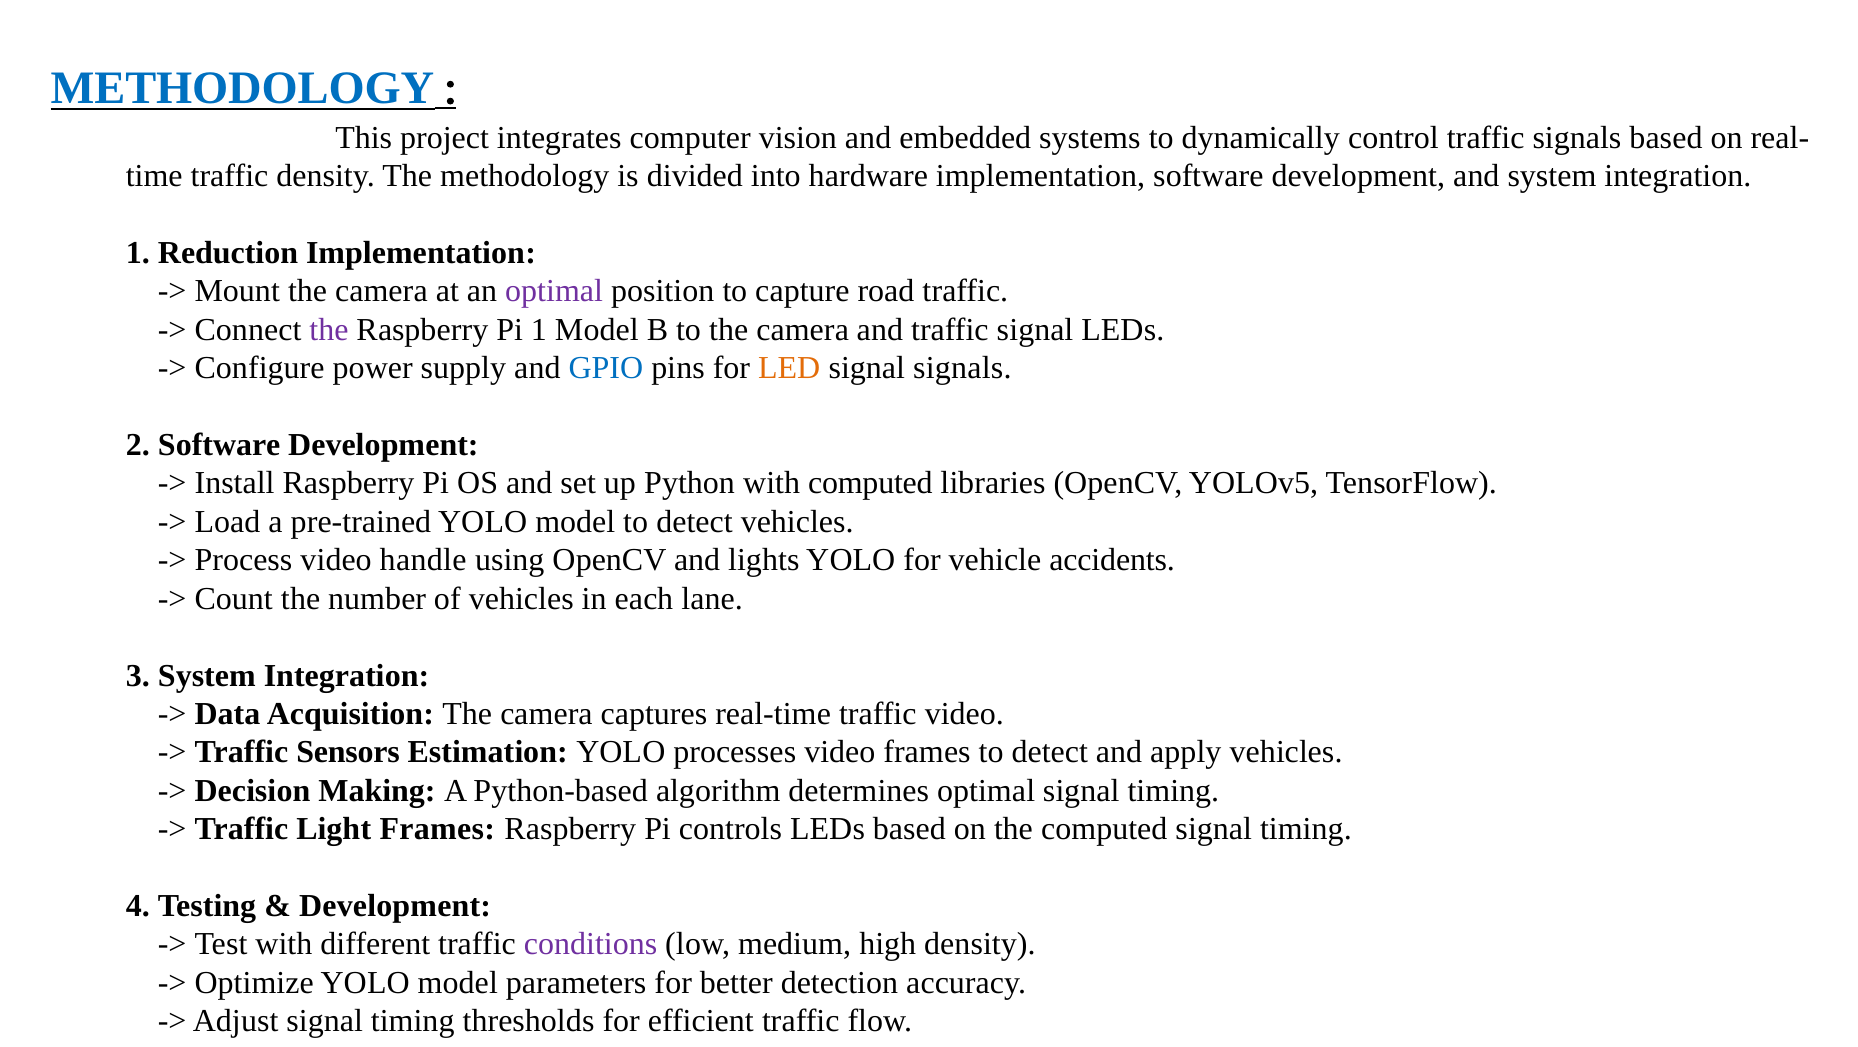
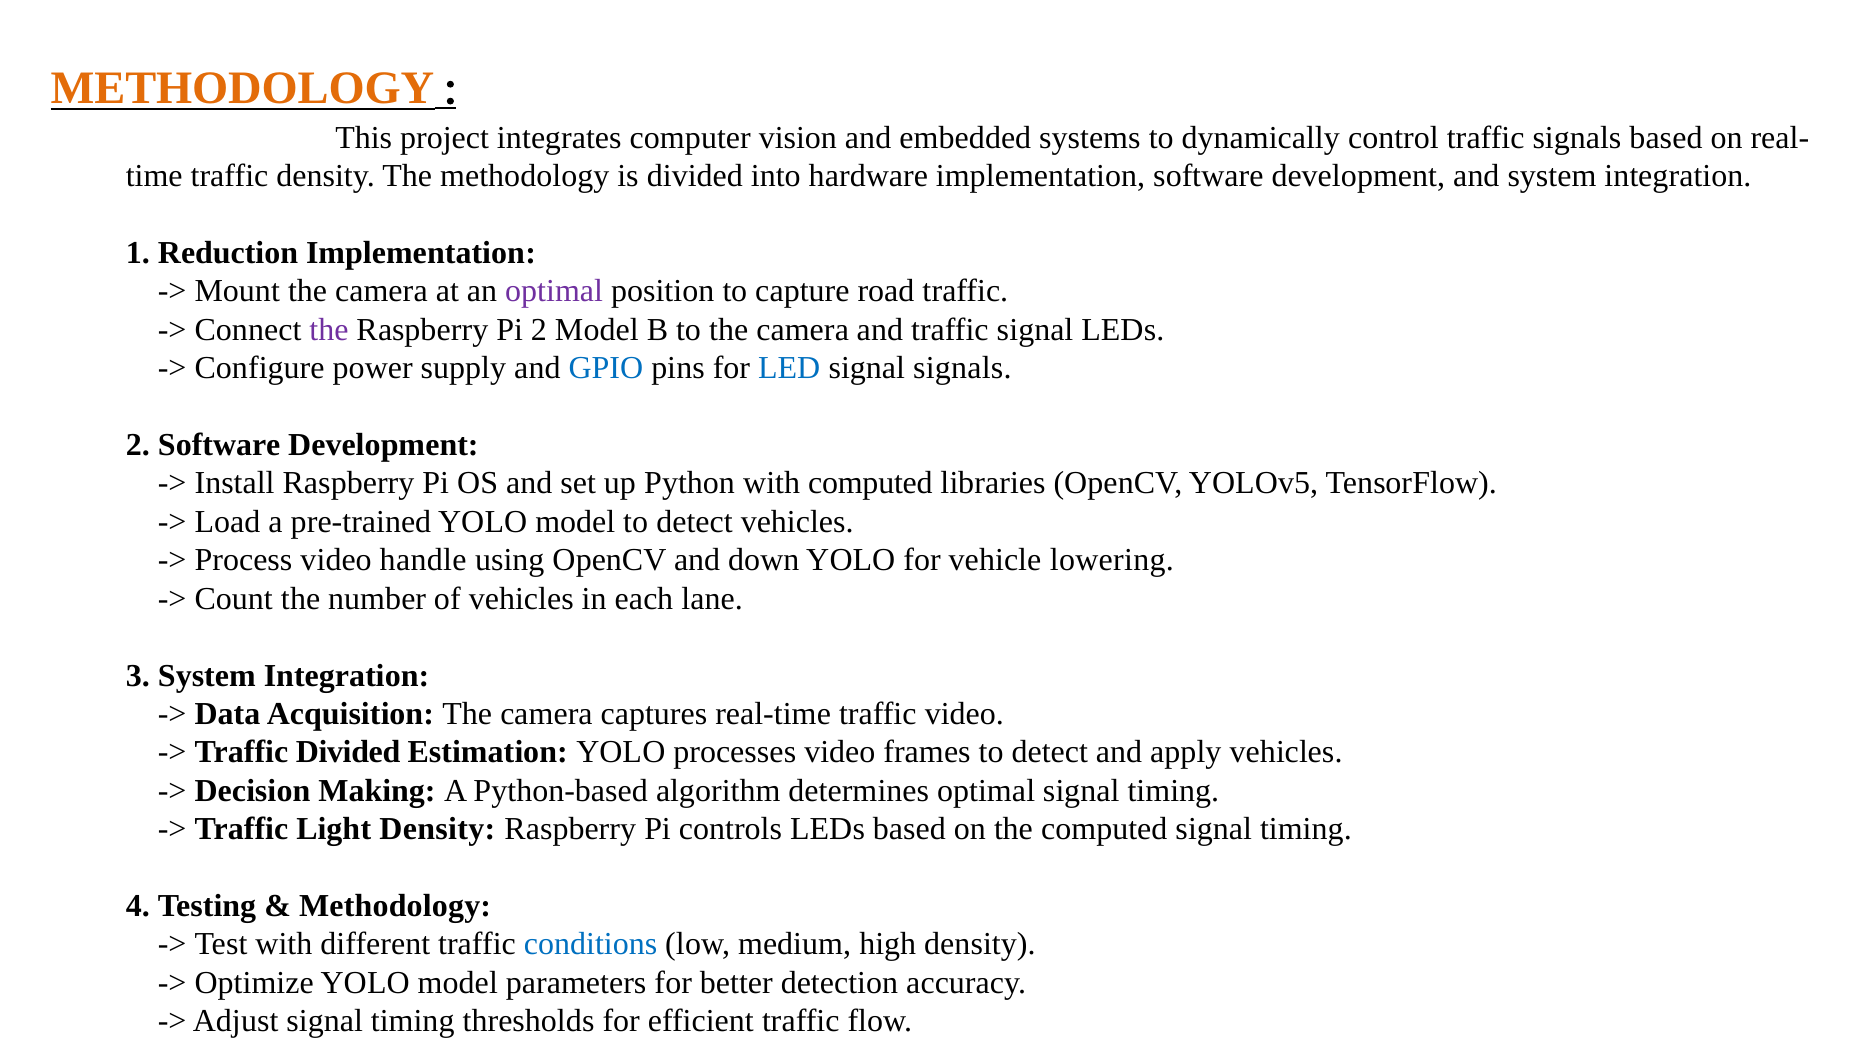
METHODOLOGY colour: blue -> orange (242, 88)
Pi 1: 1 -> 2 (539, 330)
LED colour: orange -> blue (789, 368)
lights: lights -> down (764, 560)
accidents: accidents -> lowering (1112, 560)
Traffic Sensors: Sensors -> Divided (348, 752)
Light Frames: Frames -> Density (437, 829)
Development: Development -> Methodology (395, 906)
conditions colour: purple -> blue (591, 944)
